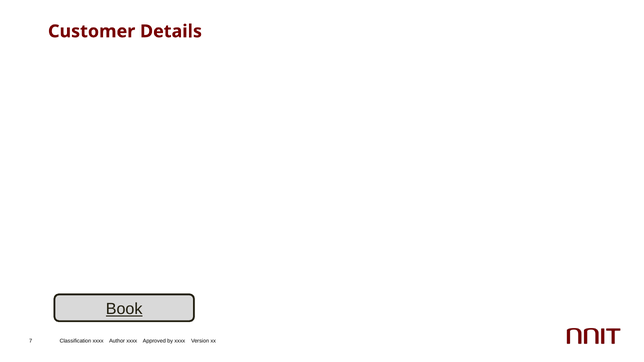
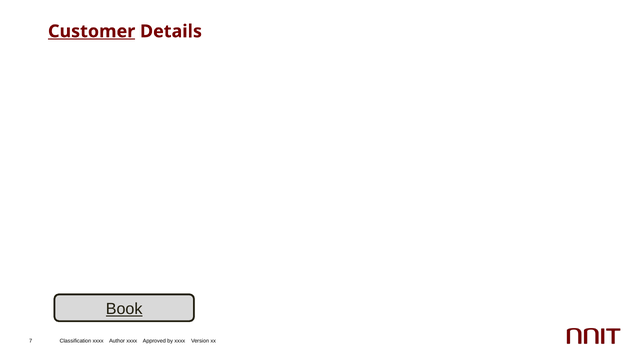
Customer underline: none -> present (92, 31)
